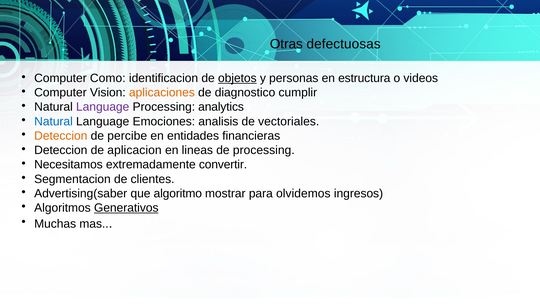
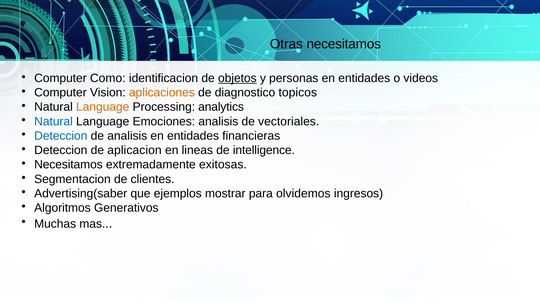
Otras defectuosas: defectuosas -> necesitamos (344, 44)
personas en estructura: estructura -> entidades (364, 78)
cumplir: cumplir -> topicos (298, 93)
Language colour: purple -> orange (103, 107)
Deteccion colour: orange -> blue (61, 136)
de percibe: percibe -> analisis (127, 136)
de processing: processing -> intelligence (264, 150)
convertir: convertir -> exitosas (223, 165)
algoritmo: algoritmo -> ejemplos (178, 193)
Generativos underline: present -> none (126, 208)
